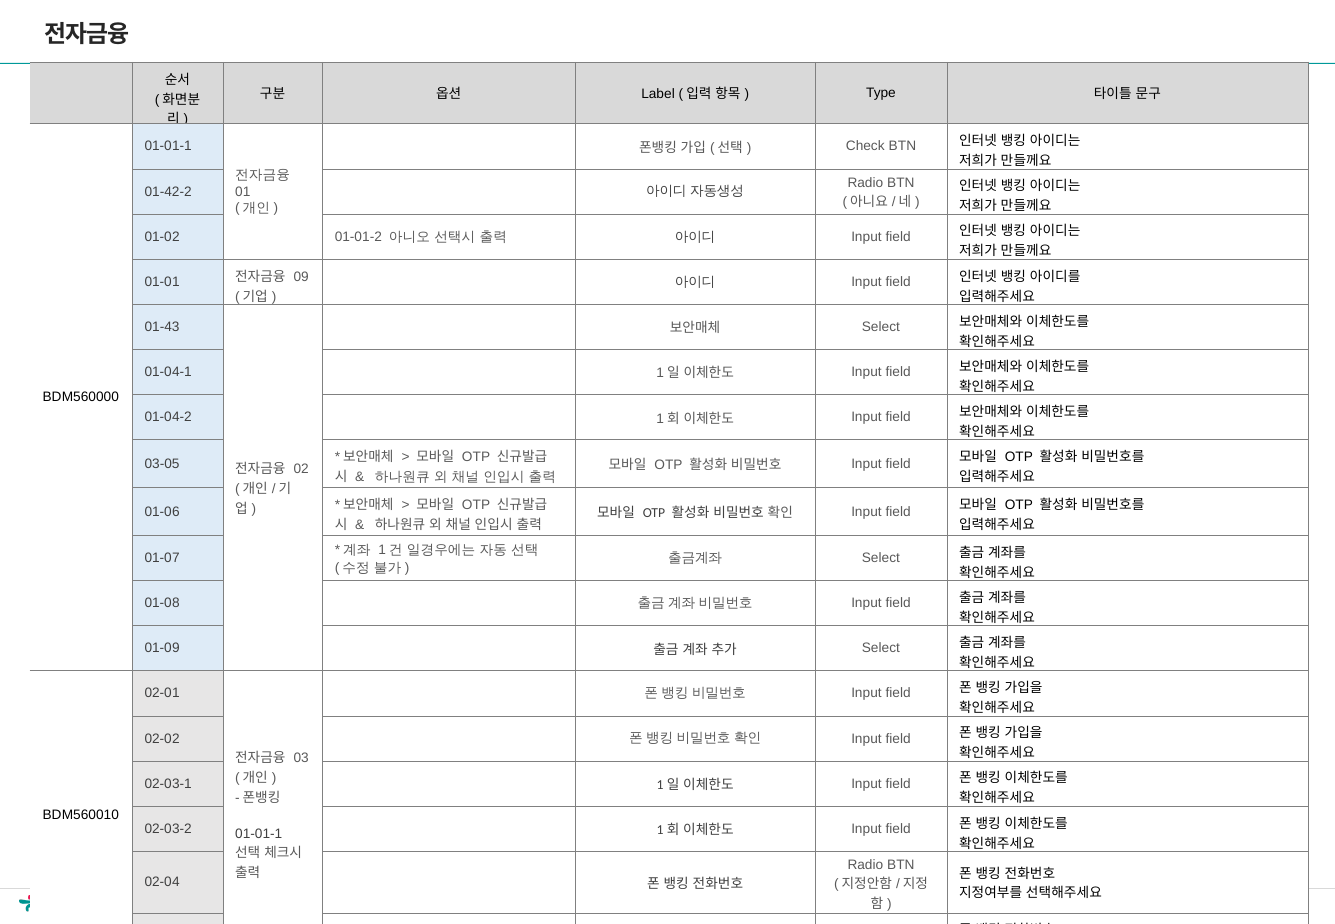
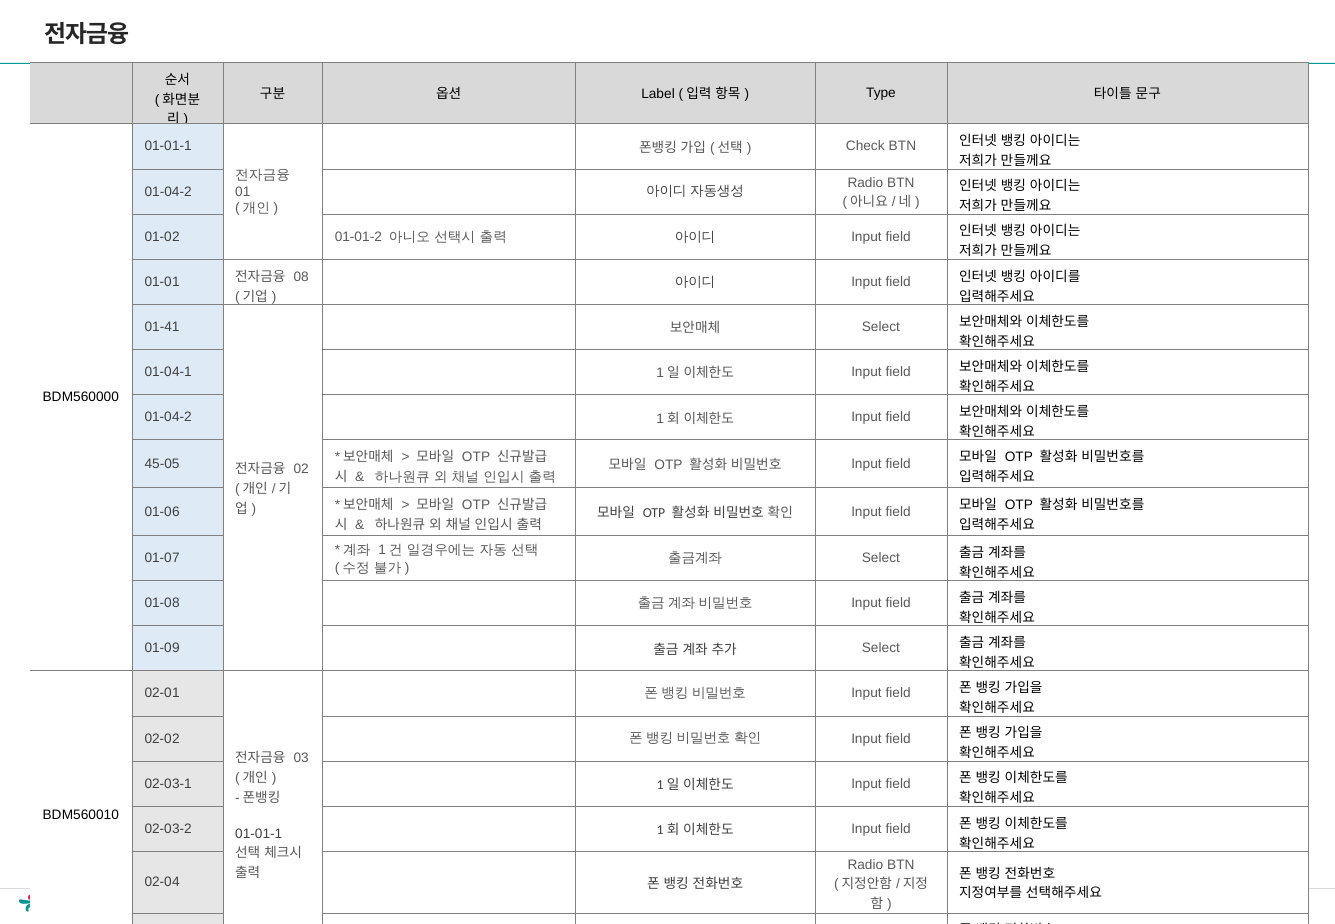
01-42-2: 01-42-2 -> 01-04-2 (168, 192)
09: 09 -> 08 (301, 277)
01-43: 01-43 -> 01-41 (162, 327)
03-05: 03-05 -> 45-05 (162, 464)
